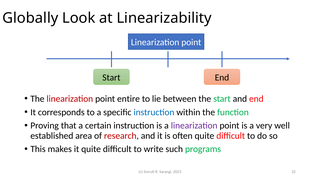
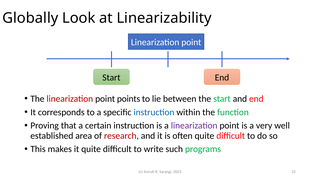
entire: entire -> points (129, 99)
